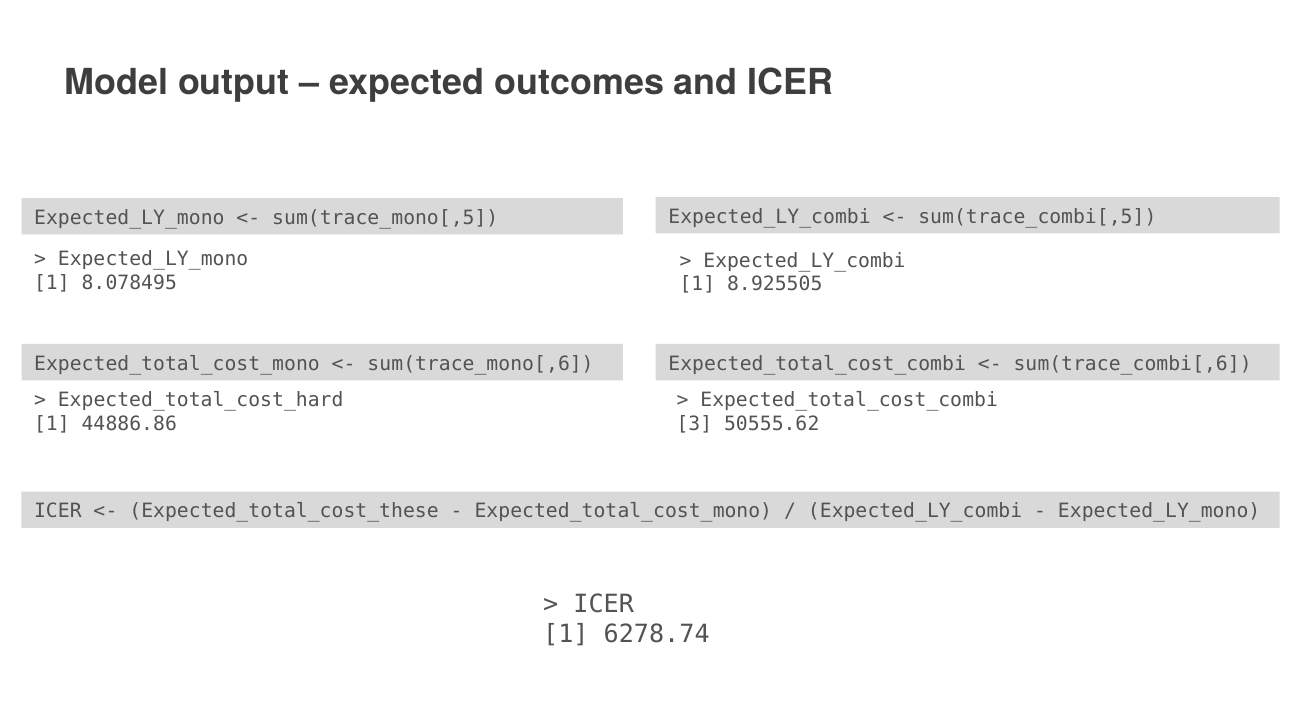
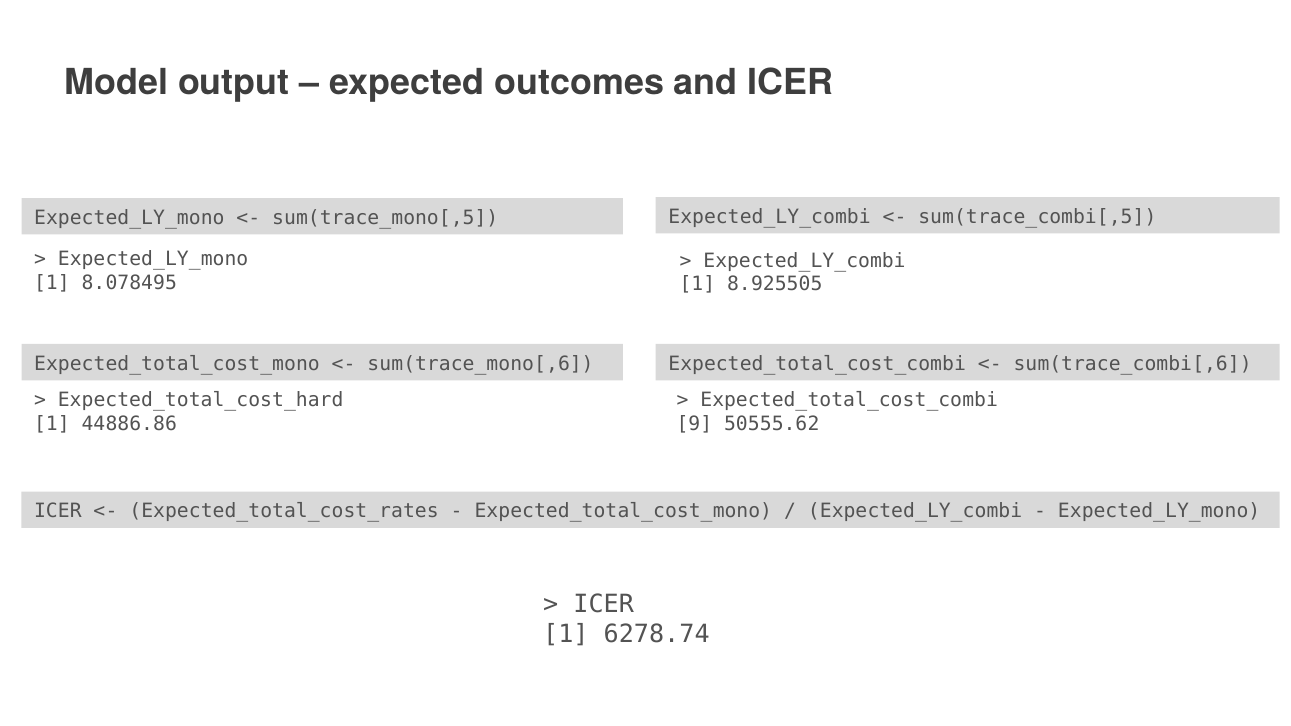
3: 3 -> 9 (694, 424)
Expected_total_cost_these: Expected_total_cost_these -> Expected_total_cost_rates (284, 511)
